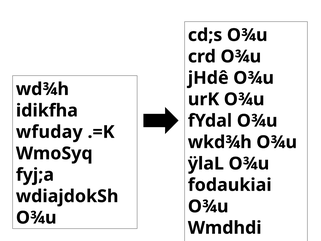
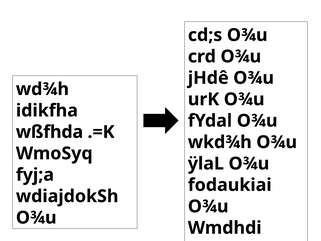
wfuday: wfuday -> wßfhda (49, 132)
